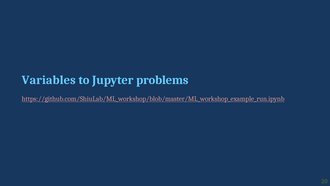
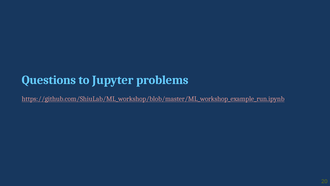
Variables: Variables -> Questions (49, 80)
